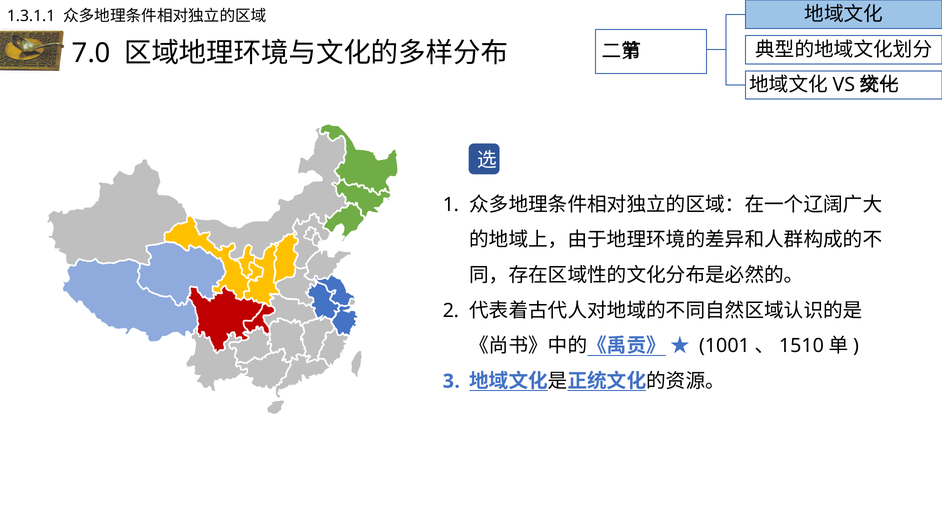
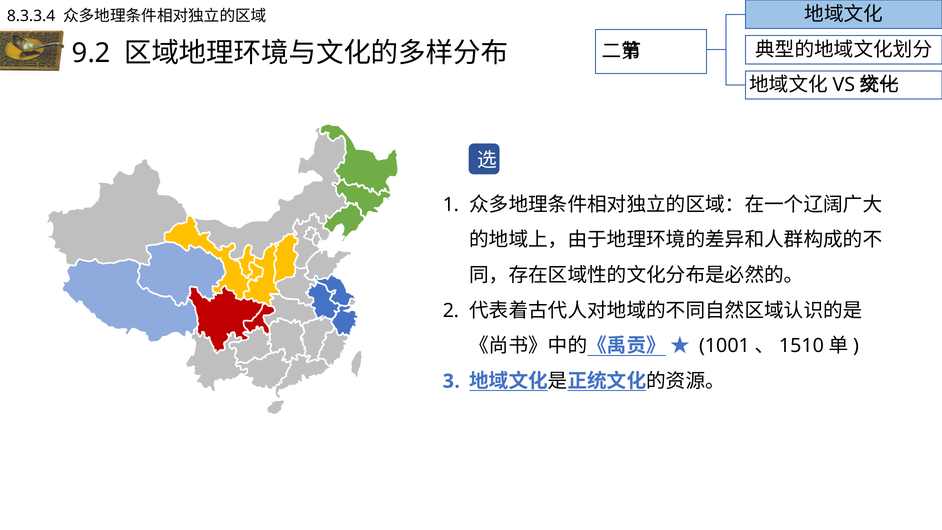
1.3.1.1: 1.3.1.1 -> 8.3.3.4 (31, 16)
7.0: 7.0 -> 9.2 (91, 53)
